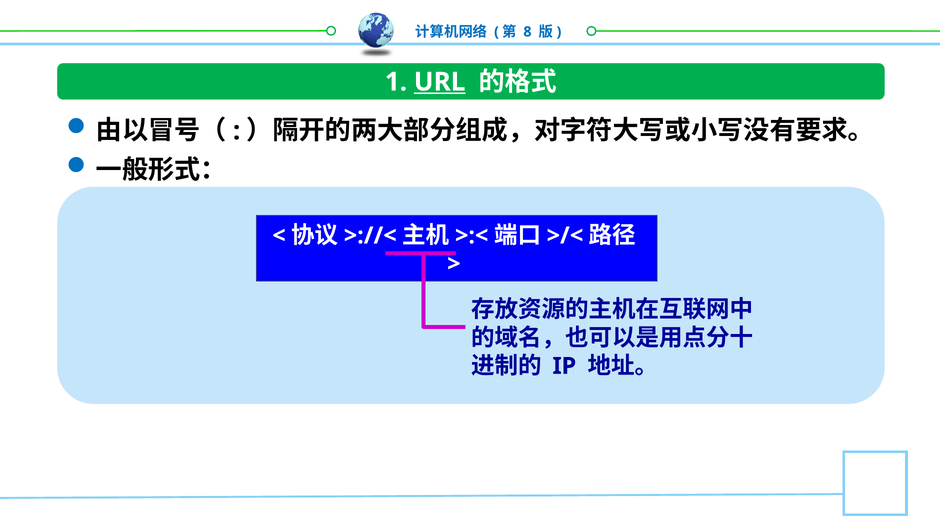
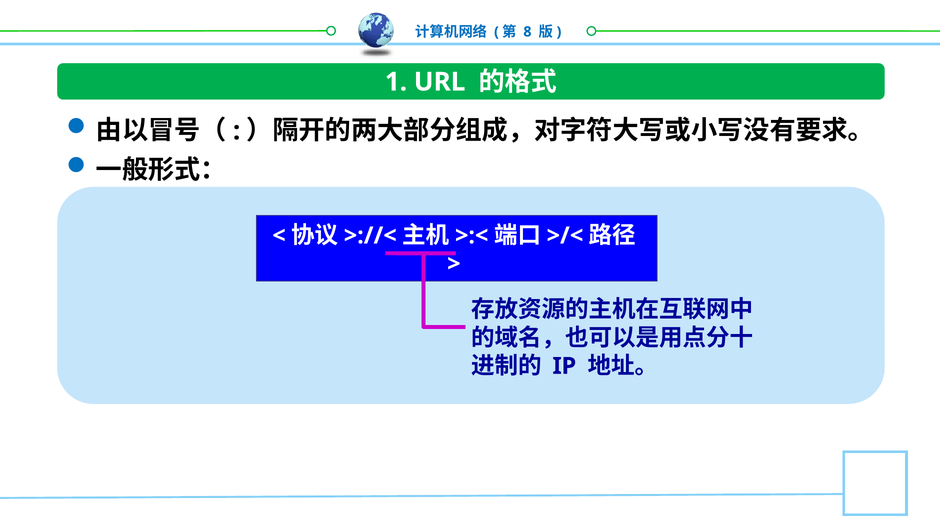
URL underline: present -> none (440, 82)
